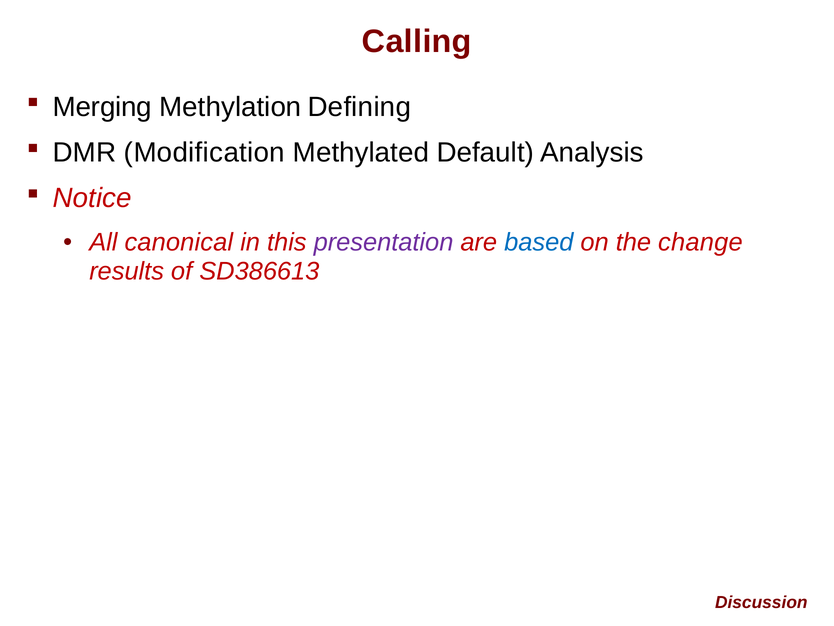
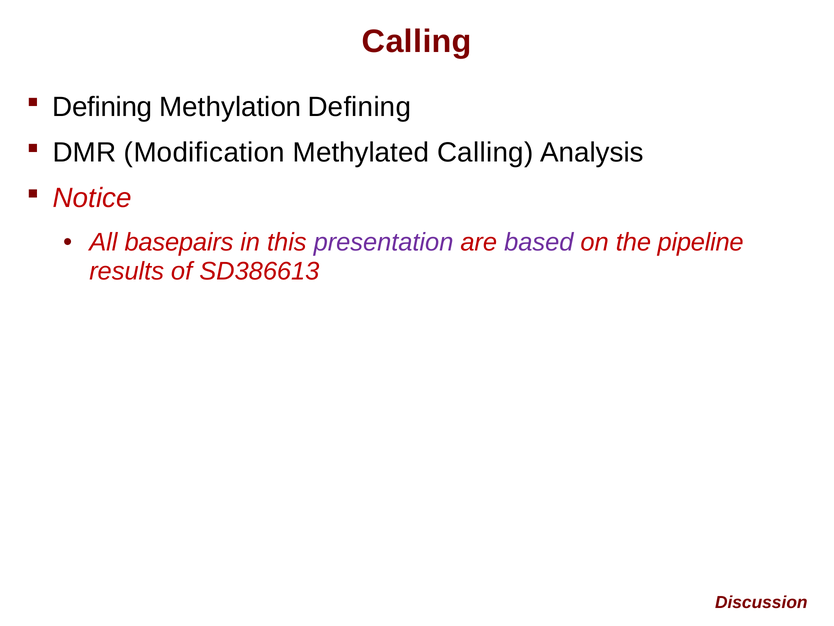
Merging: Merging -> Defining (102, 107)
Methylated Default: Default -> Calling (485, 152)
canonical: canonical -> basepairs (179, 242)
based colour: blue -> purple (539, 242)
change: change -> pipeline (701, 242)
